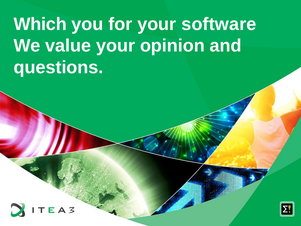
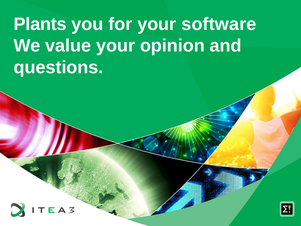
Which: Which -> Plants (40, 24)
